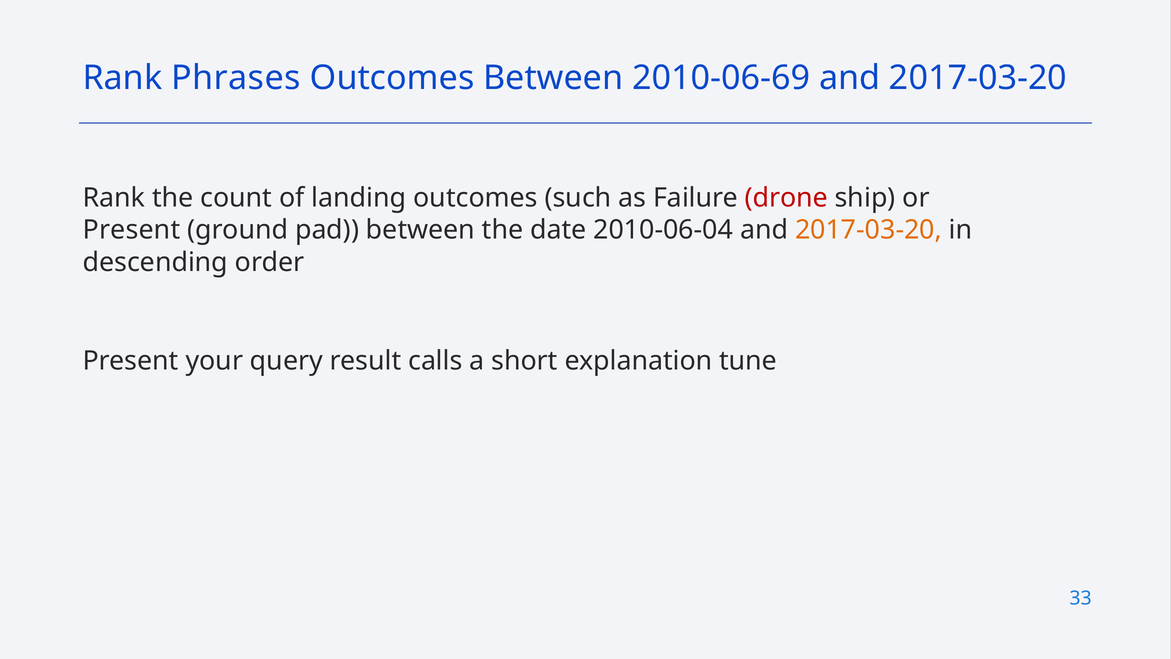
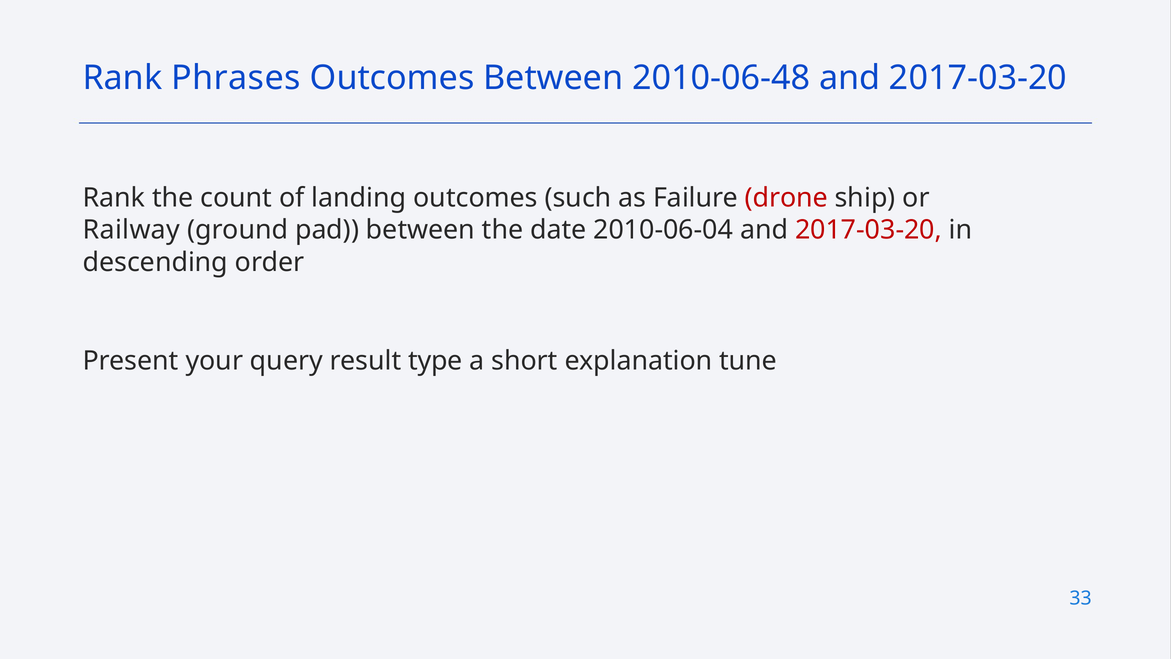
2010-06-69: 2010-06-69 -> 2010-06-48 (721, 78)
Present: Present -> Railway (131, 230)
2017-03-20 colour: orange -> red (868, 230)
calls: calls -> type (435, 361)
